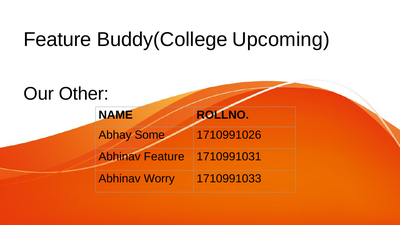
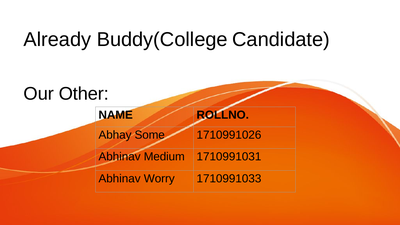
Feature: Feature -> Already (57, 40)
Upcoming: Upcoming -> Candidate (281, 40)
Abhinav Feature: Feature -> Medium (164, 157)
